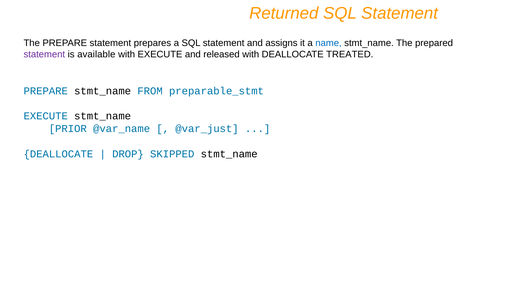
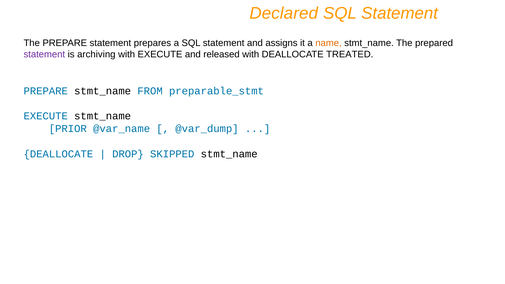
Returned: Returned -> Declared (284, 13)
name colour: blue -> orange (329, 43)
available: available -> archiving (96, 54)
@var_just: @var_just -> @var_dump (207, 129)
